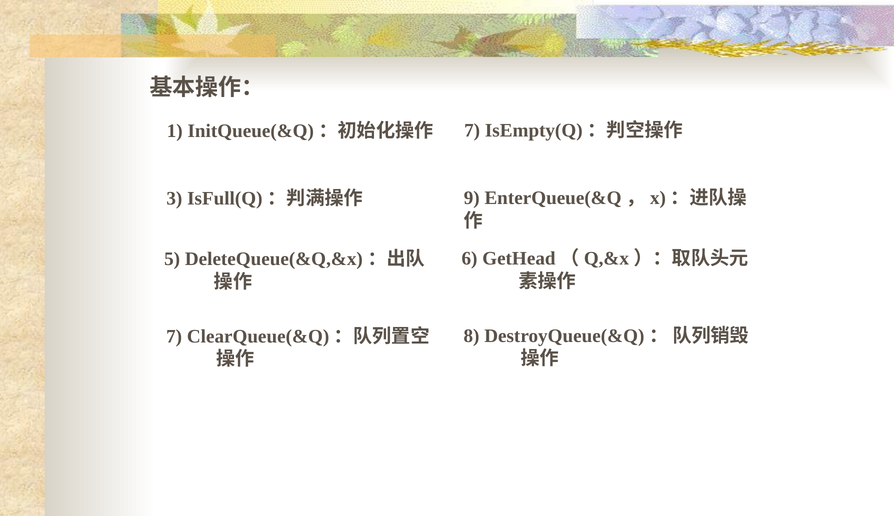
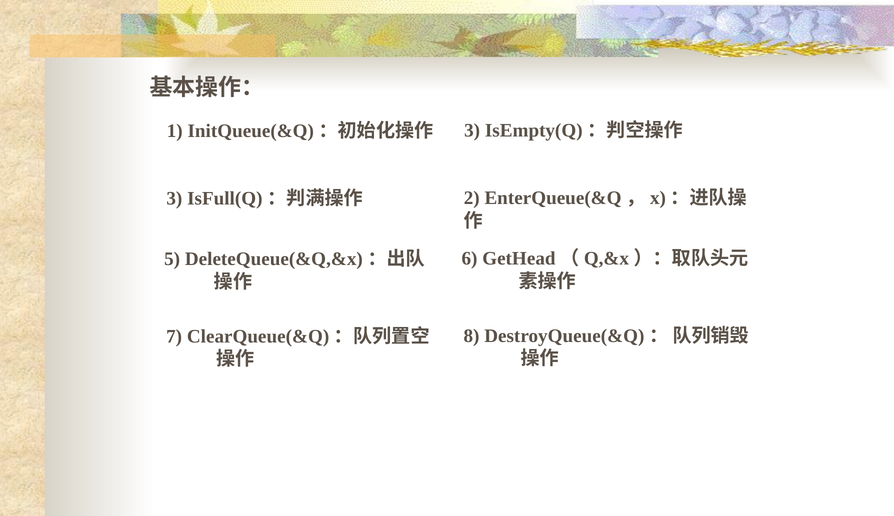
7: 7 -> 3 (472, 130)
9: 9 -> 2 (472, 198)
